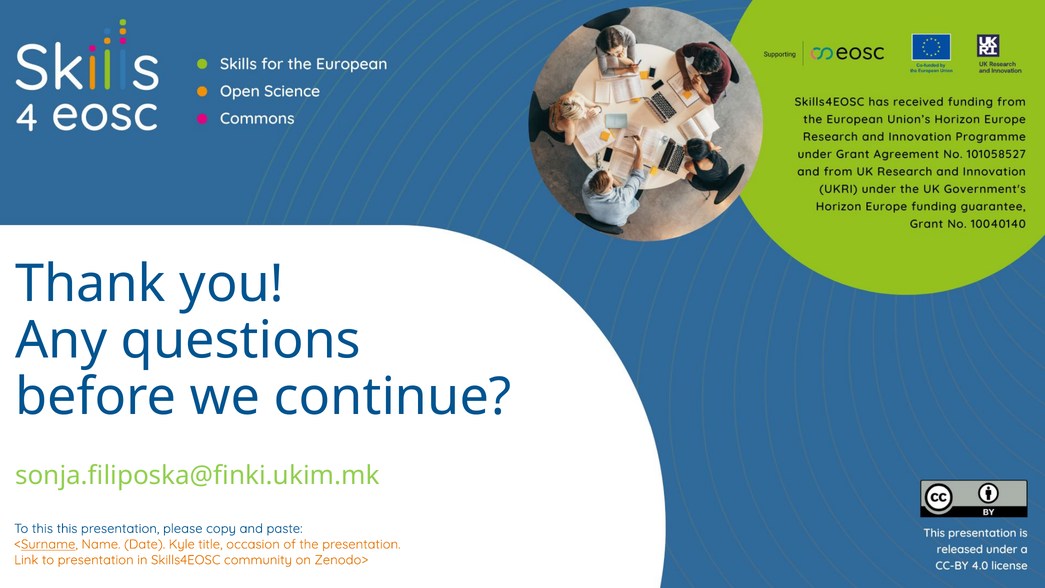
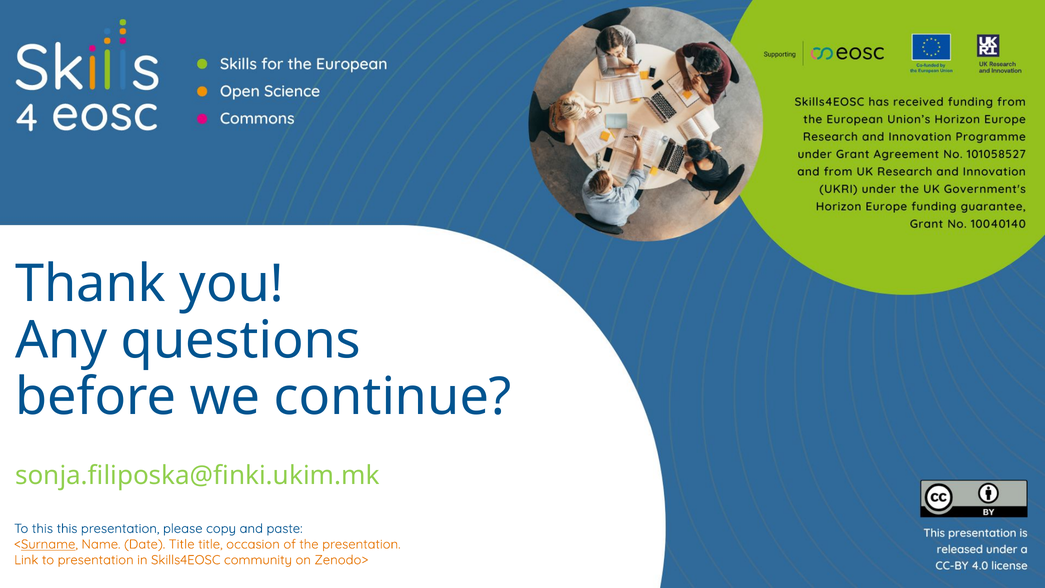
Date Kyle: Kyle -> Title (182, 544)
